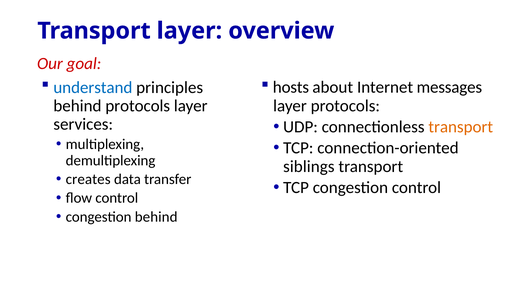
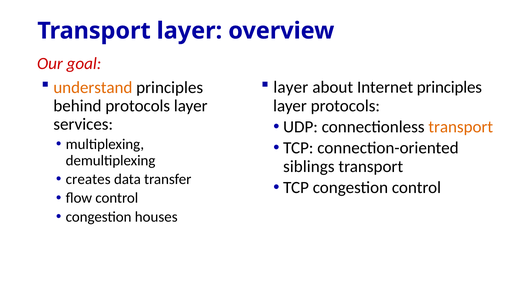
hosts: hosts -> layer (291, 87)
Internet messages: messages -> principles (449, 87)
understand colour: blue -> orange (93, 87)
congestion behind: behind -> houses (156, 216)
